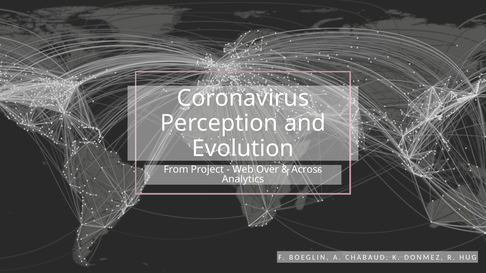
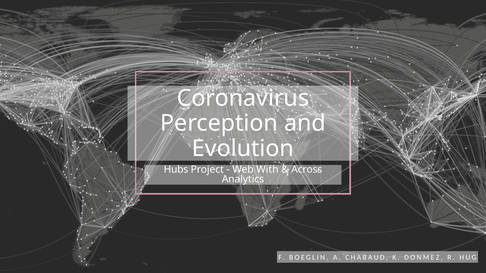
From: From -> Hubs (176, 170)
Over: Over -> With (267, 170)
